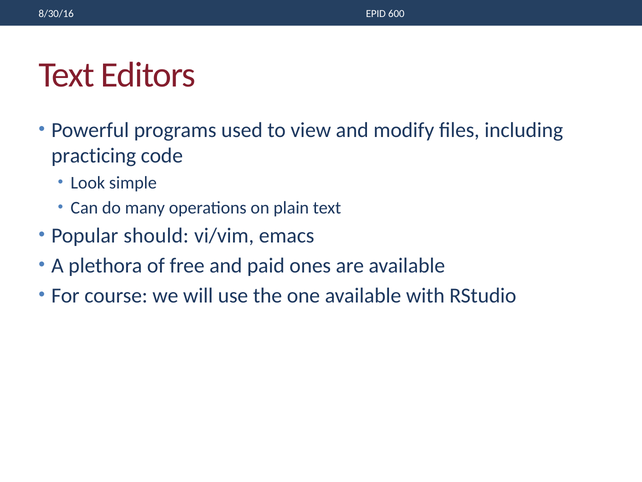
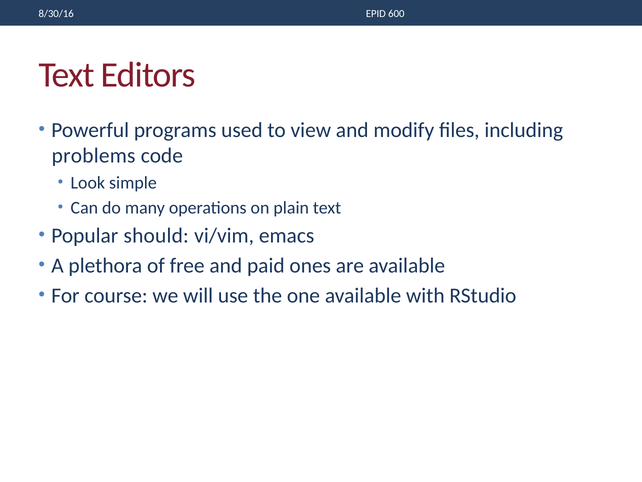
practicing: practicing -> problems (94, 156)
